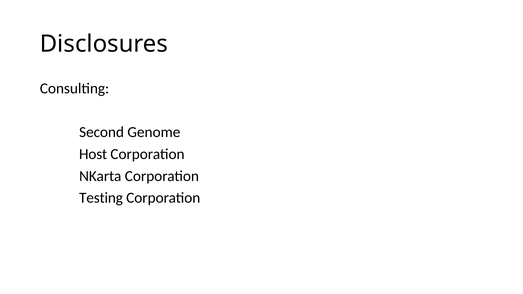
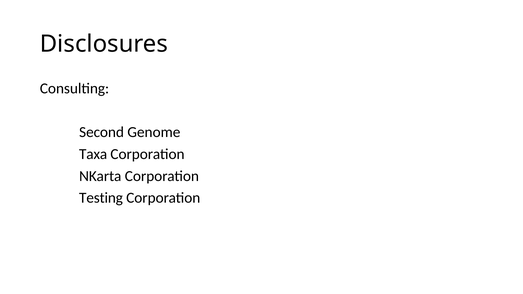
Host: Host -> Taxa (93, 154)
